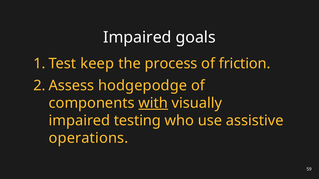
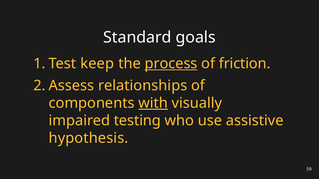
Impaired: Impaired -> Standard (137, 37)
process underline: none -> present (171, 64)
hodgepodge: hodgepodge -> relationships (143, 86)
operations: operations -> hypothesis (89, 138)
